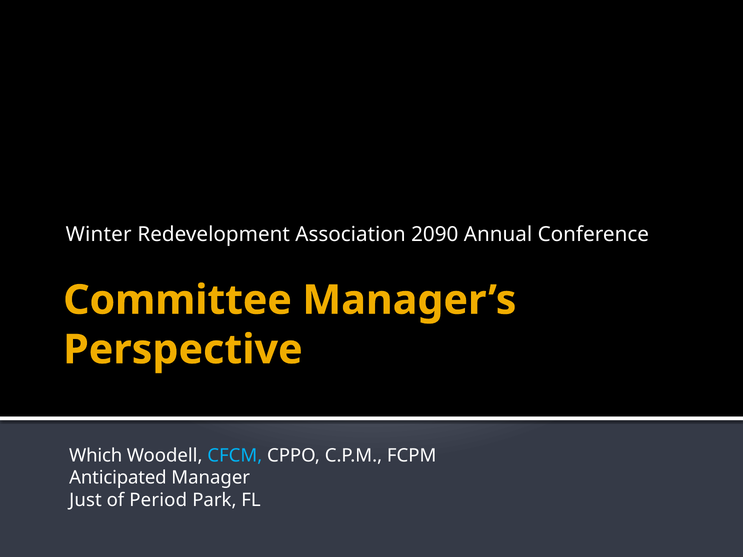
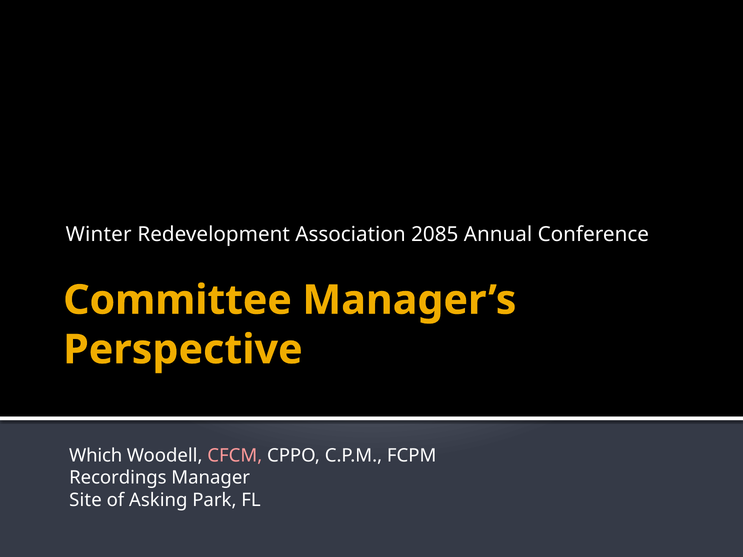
2090: 2090 -> 2085 (435, 235)
CFCM colour: light blue -> pink (235, 456)
Anticipated: Anticipated -> Recordings (118, 478)
Just: Just -> Site (85, 500)
Period: Period -> Asking (158, 500)
